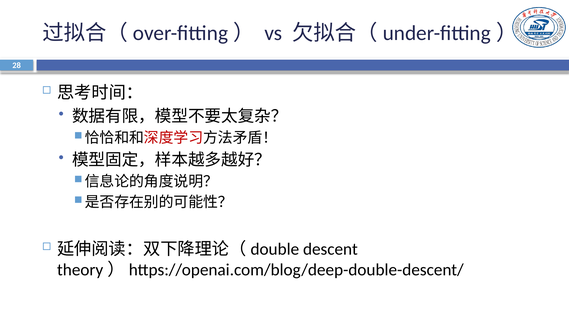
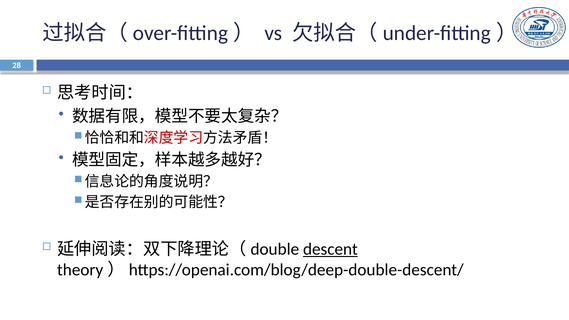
descent underline: none -> present (330, 249)
